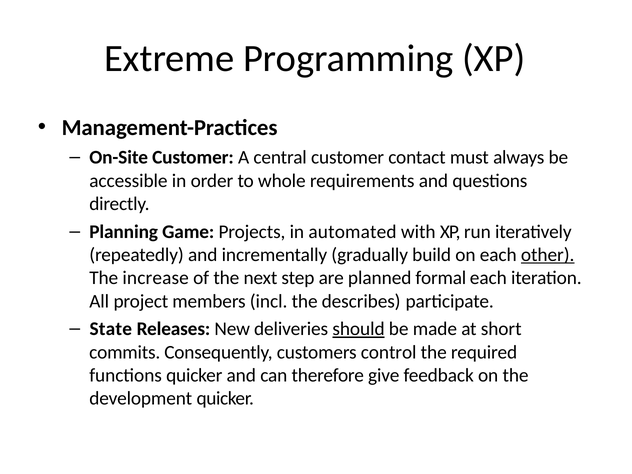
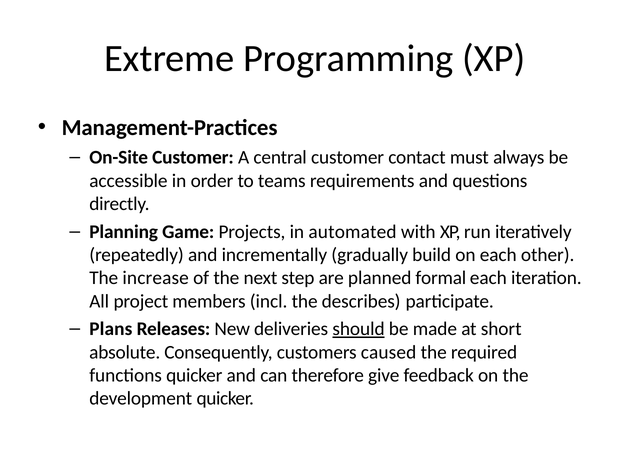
whole: whole -> teams (282, 181)
other underline: present -> none (548, 255)
State: State -> Plans (111, 329)
commits: commits -> absolute (125, 352)
control: control -> caused (389, 352)
